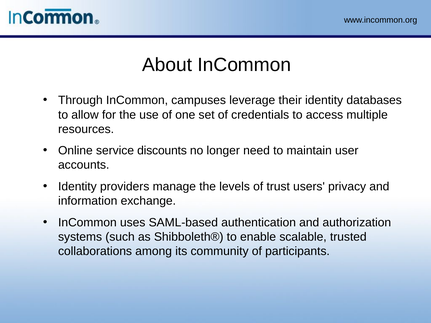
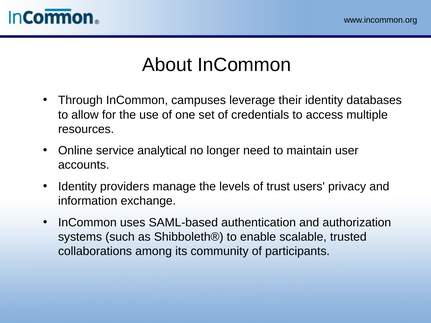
discounts: discounts -> analytical (162, 151)
